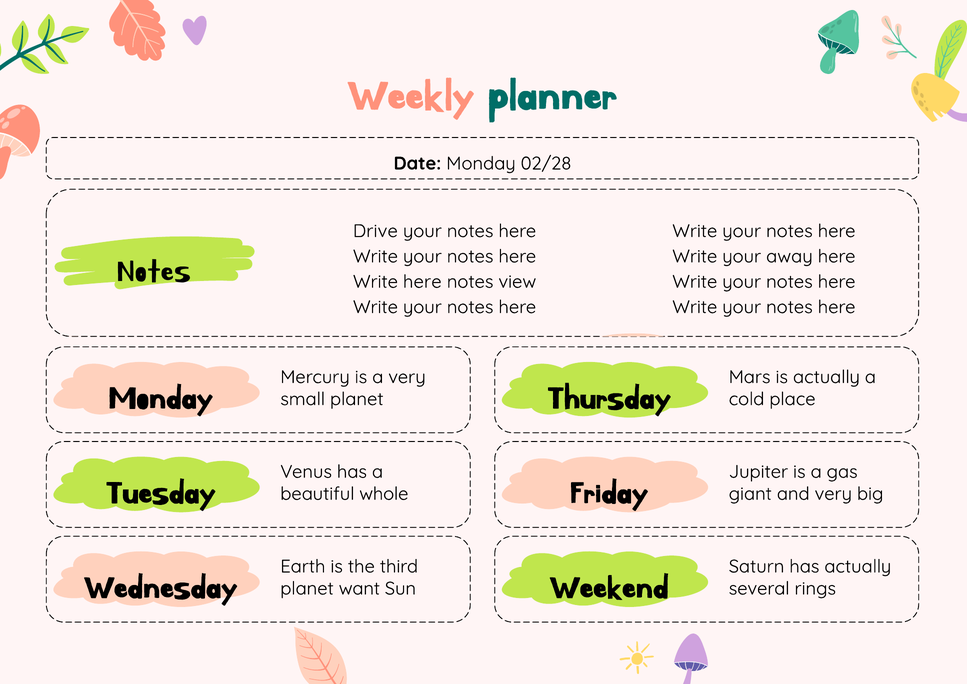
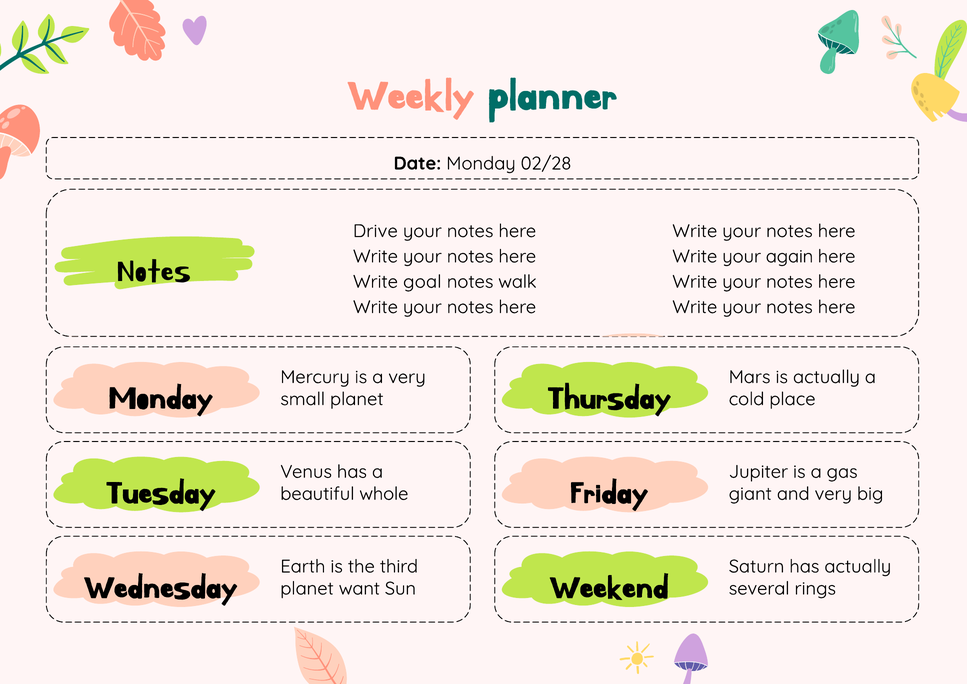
away: away -> again (790, 256)
Write here: here -> goal (422, 282)
view: view -> walk (517, 282)
